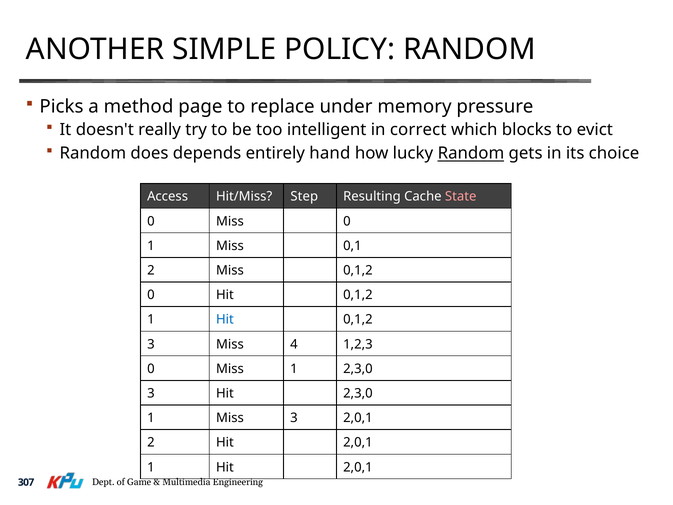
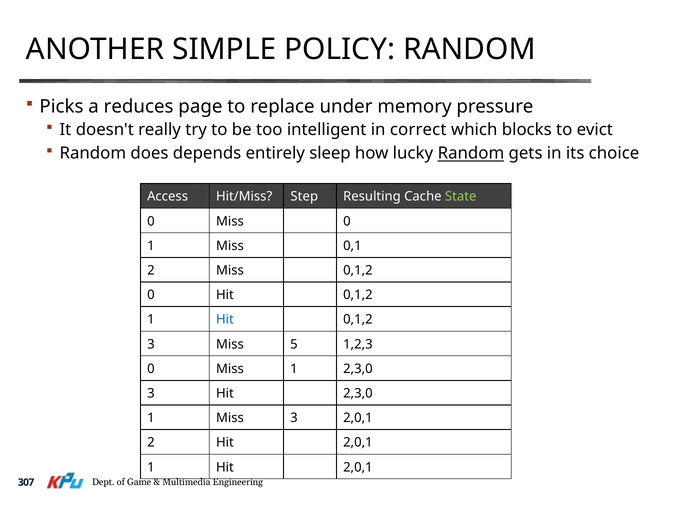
method: method -> reduces (139, 106)
hand: hand -> sleep (330, 153)
State colour: pink -> light green (461, 197)
4: 4 -> 5 (294, 344)
